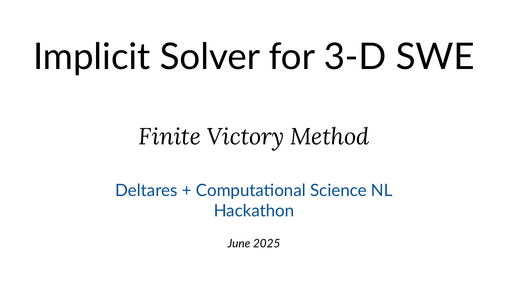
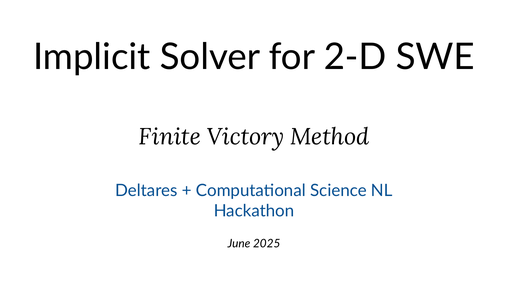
3-D: 3-D -> 2-D (355, 57)
